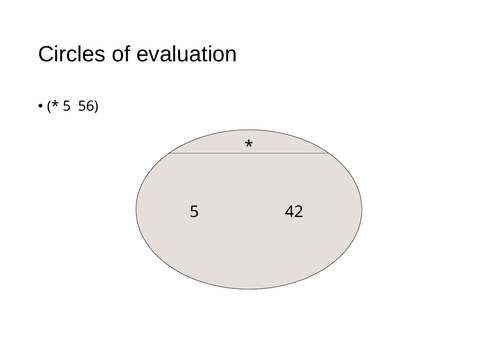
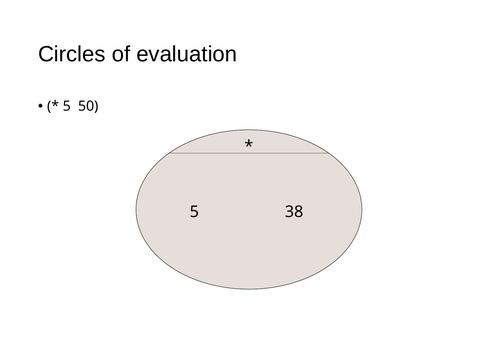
56: 56 -> 50 (88, 106)
42: 42 -> 38 (294, 212)
